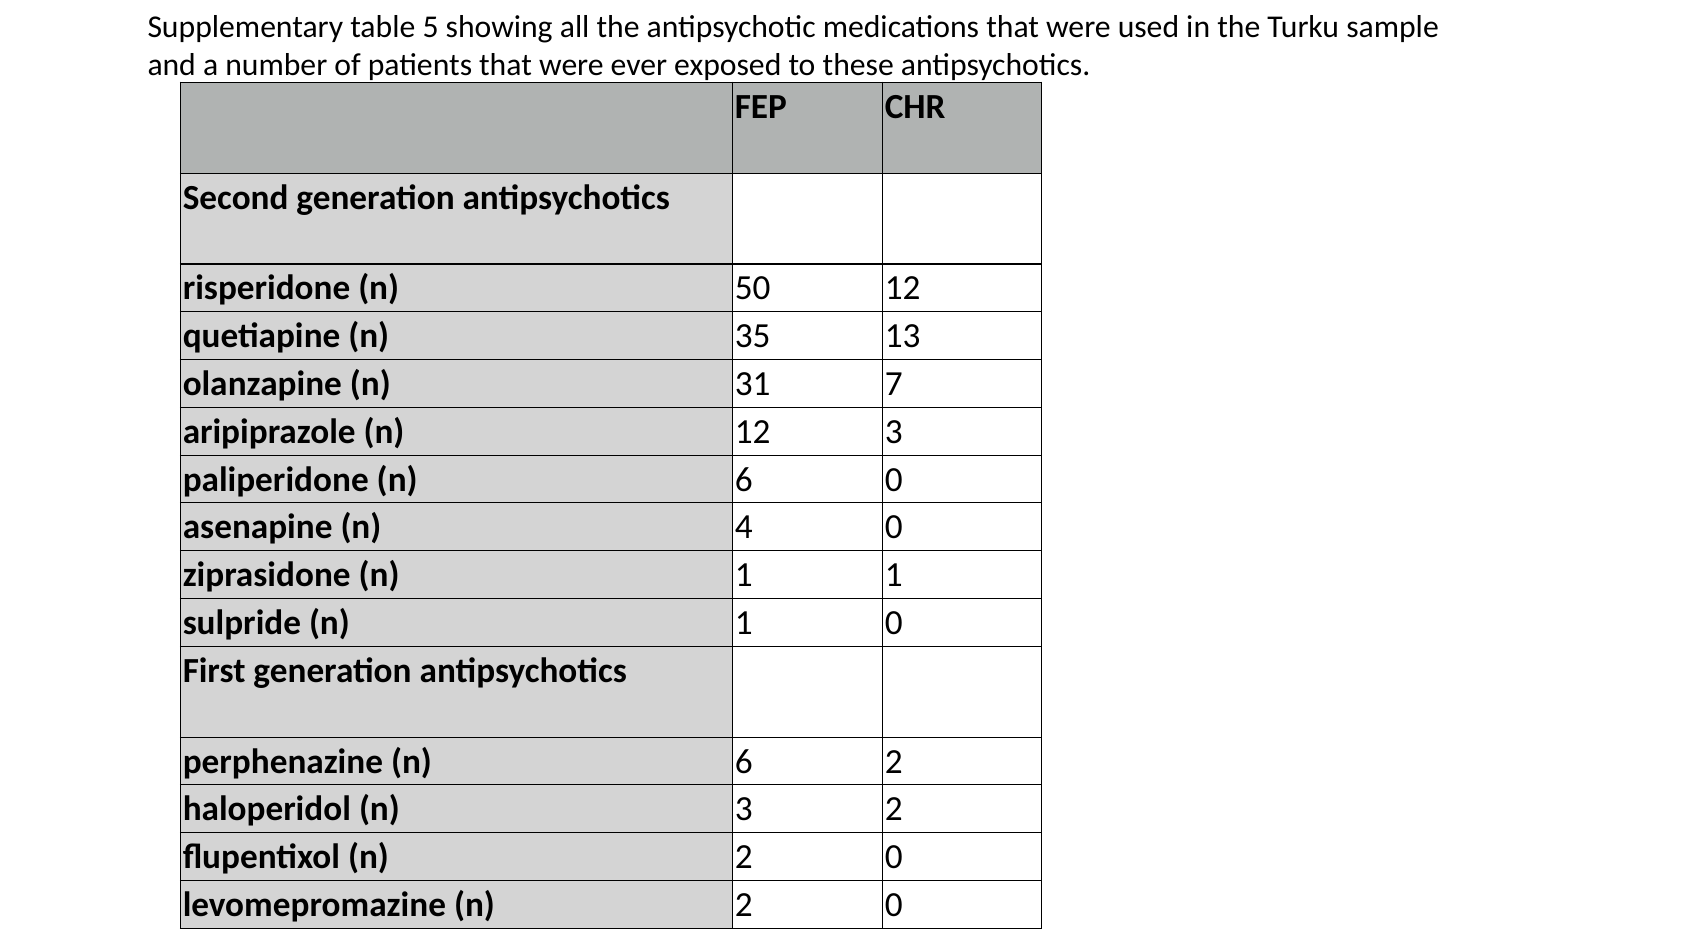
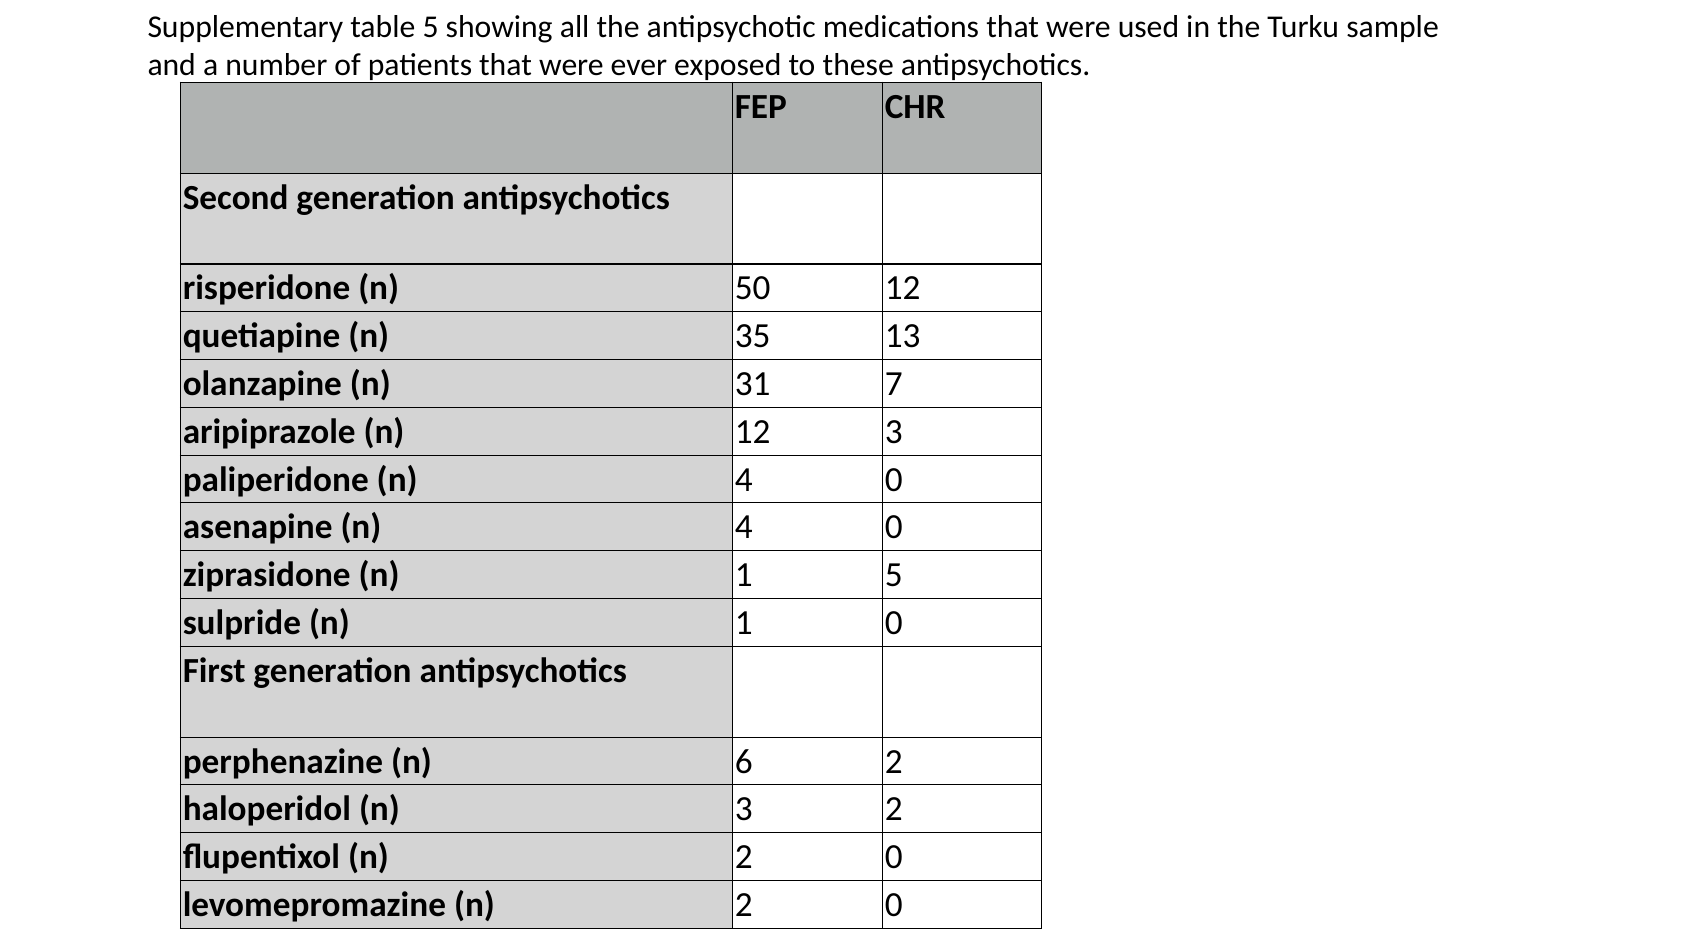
paliperidone n 6: 6 -> 4 (744, 479)
1 1: 1 -> 5 (894, 575)
